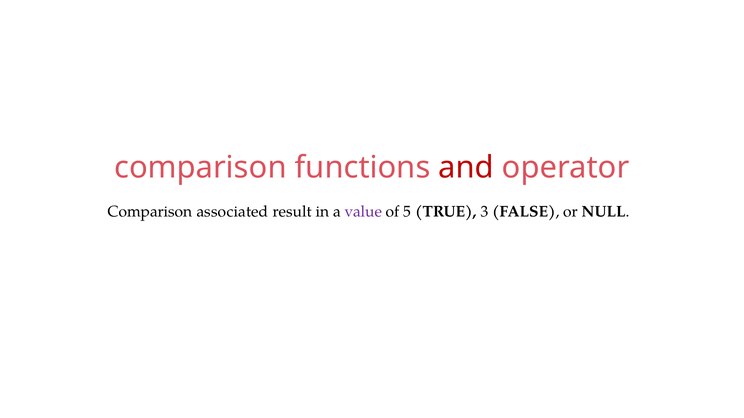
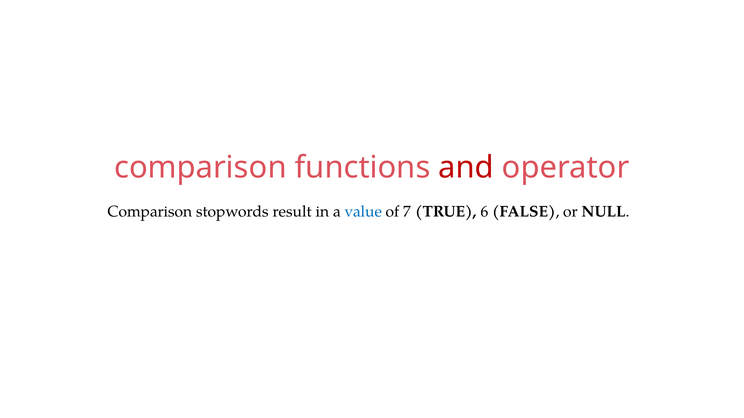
associated: associated -> stopwords (233, 212)
value colour: purple -> blue (363, 212)
5: 5 -> 7 (407, 212)
3: 3 -> 6 (485, 212)
